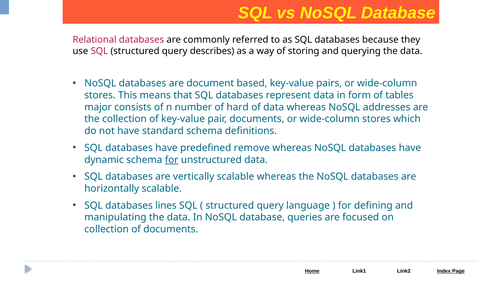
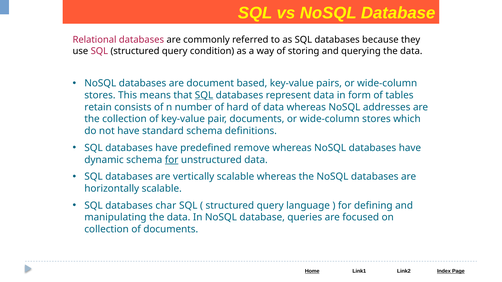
describes: describes -> condition (212, 51)
SQL underline: none -> present (204, 95)
major: major -> retain (98, 107)
lines: lines -> char (166, 206)
